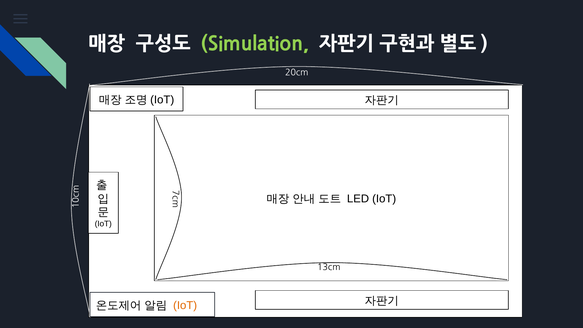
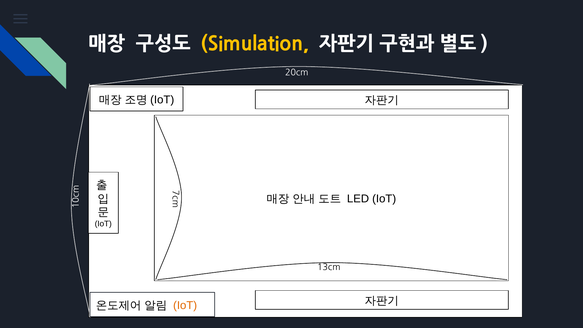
Simulation colour: light green -> yellow (255, 44)
